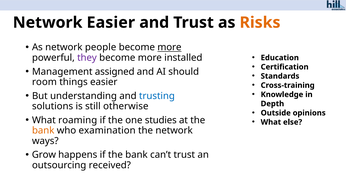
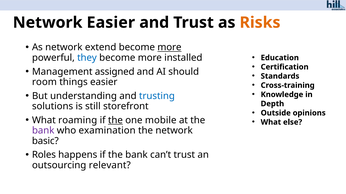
people: people -> extend (101, 47)
they colour: purple -> blue (87, 58)
otherwise: otherwise -> storefront (126, 107)
the underline: none -> present (115, 121)
studies: studies -> mobile (161, 121)
bank colour: orange -> purple (43, 131)
ways: ways -> basic (45, 141)
Grow: Grow -> Roles (44, 155)
received: received -> relevant (110, 166)
